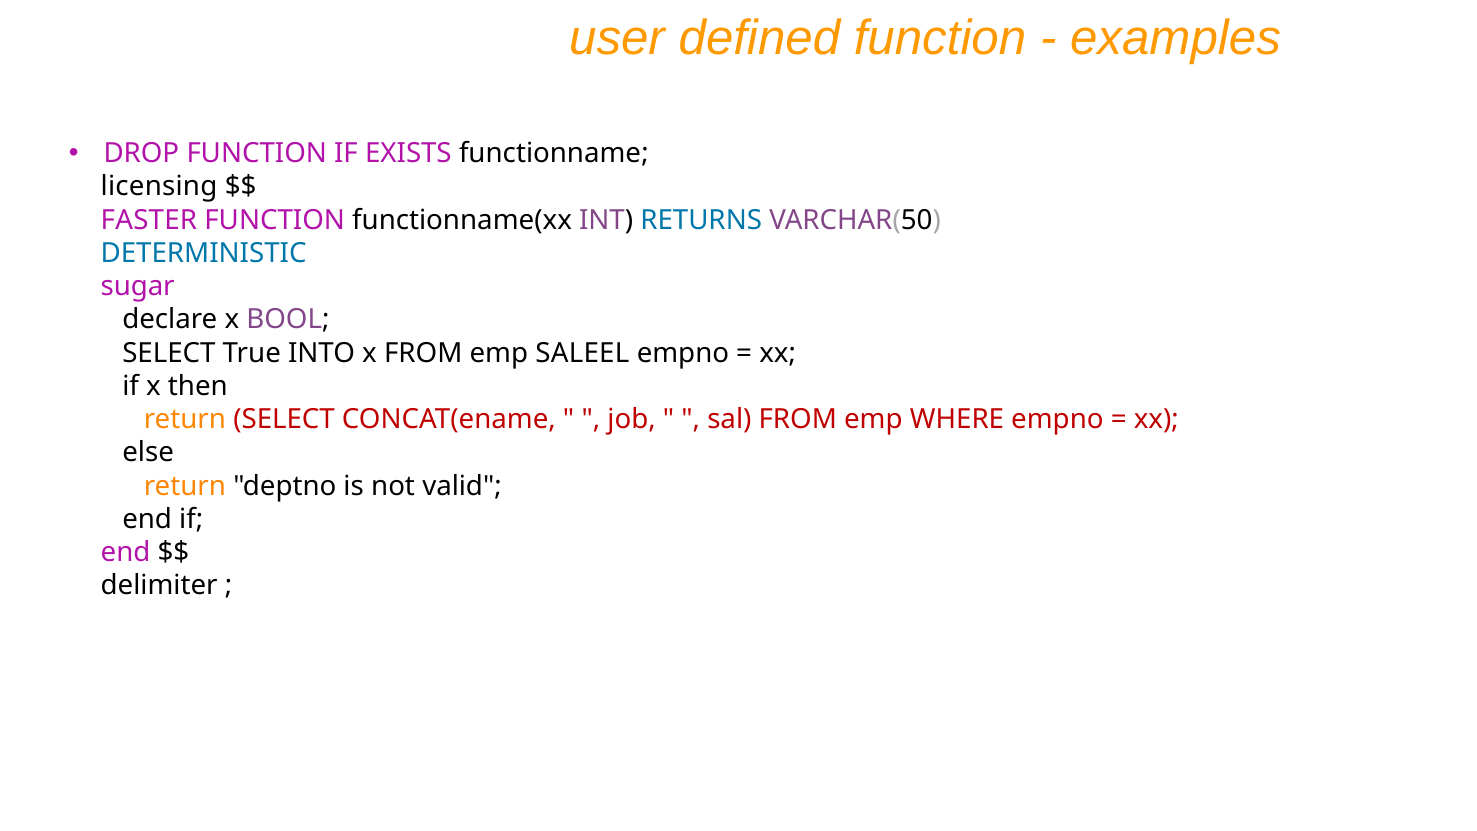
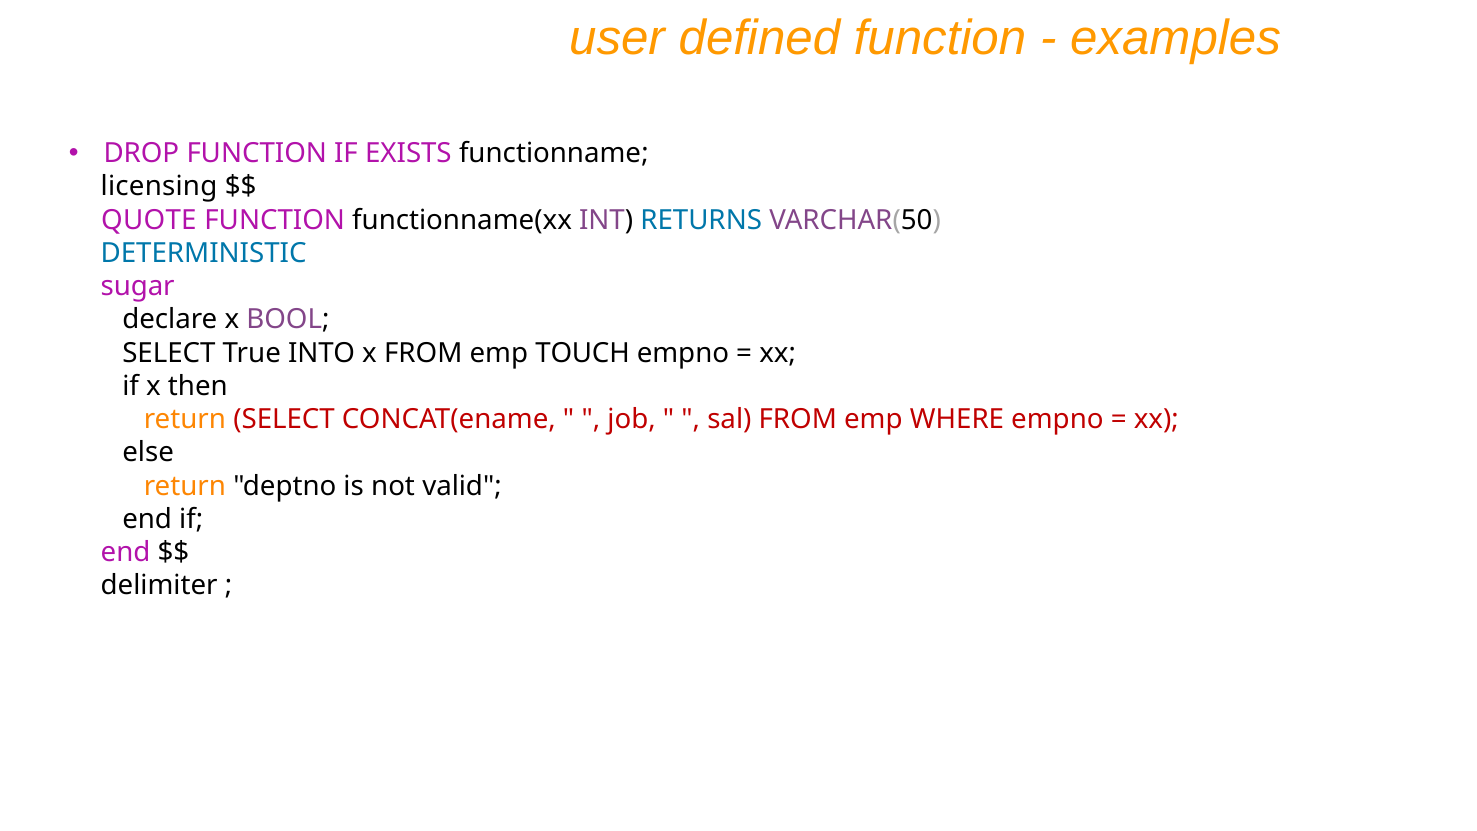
FASTER: FASTER -> QUOTE (149, 220)
SALEEL: SALEEL -> TOUCH (583, 353)
